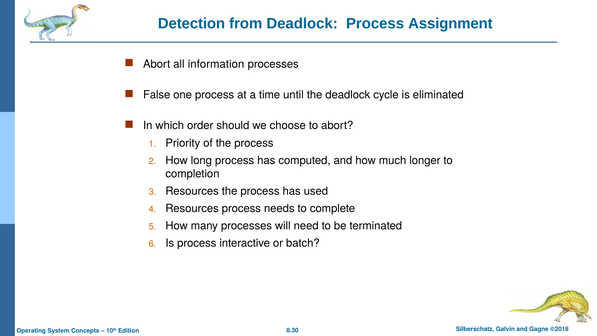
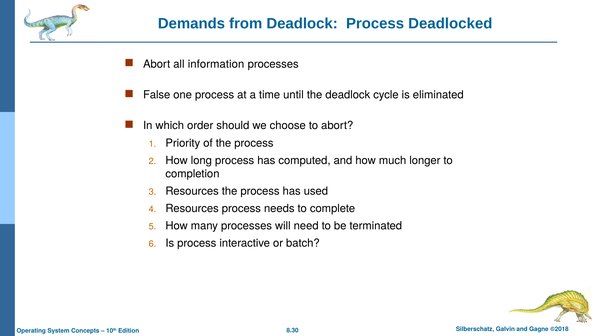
Detection: Detection -> Demands (191, 23)
Assignment: Assignment -> Deadlocked (450, 23)
